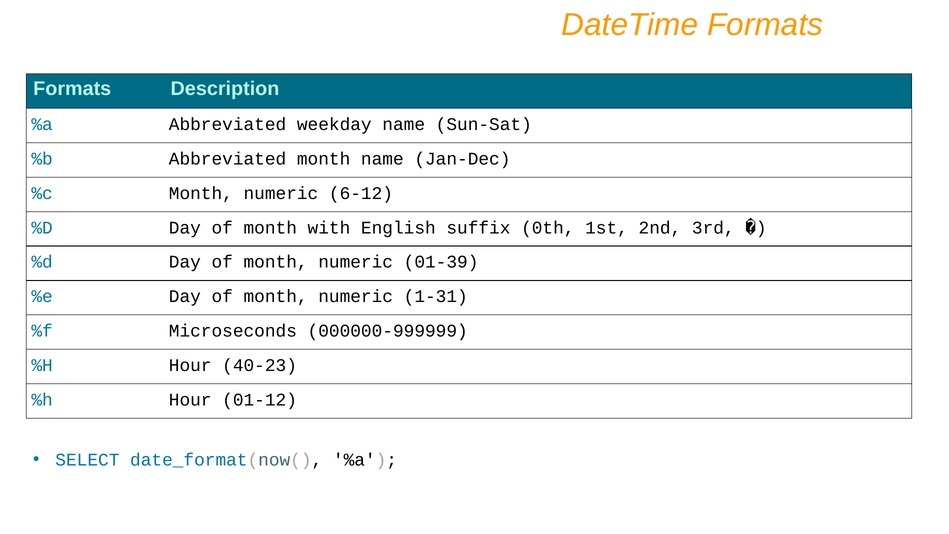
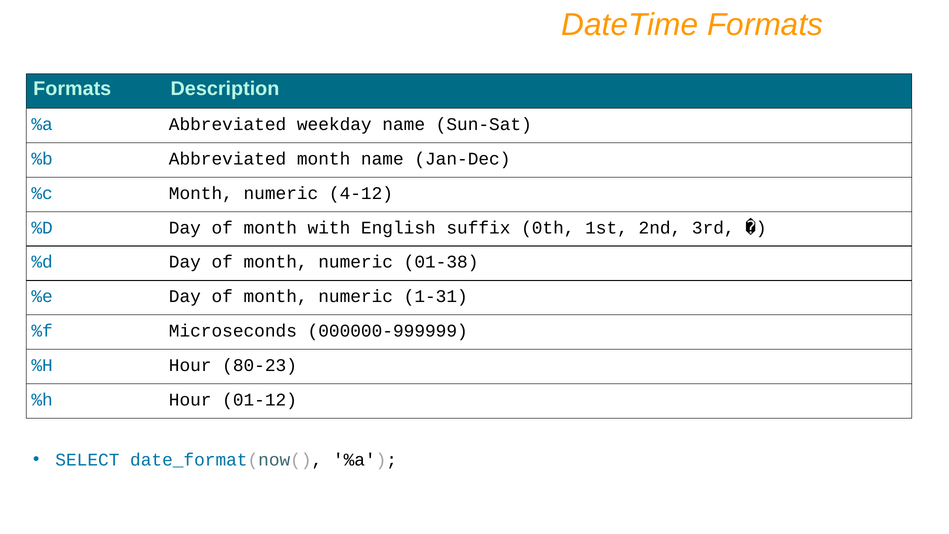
6-12: 6-12 -> 4-12 (361, 193)
01-39: 01-39 -> 01-38 (441, 262)
40-23: 40-23 -> 80-23 (260, 365)
